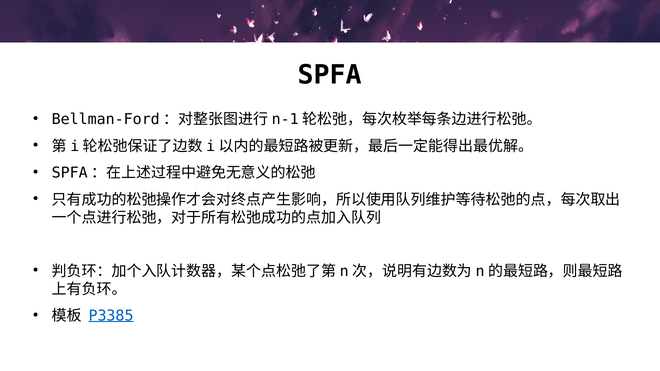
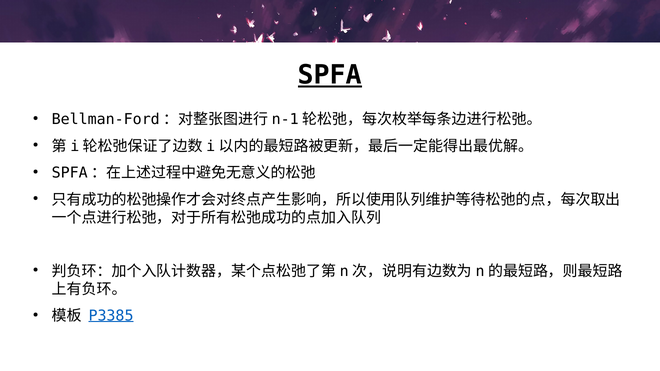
SPFA underline: none -> present (330, 75)
